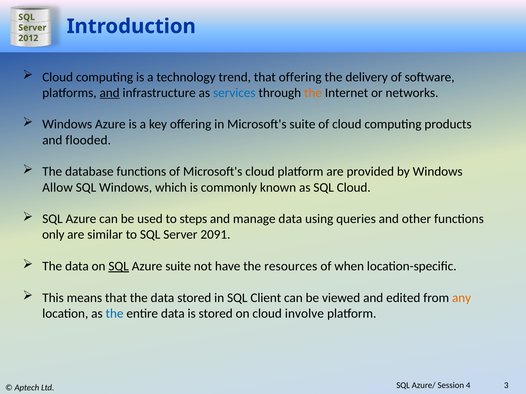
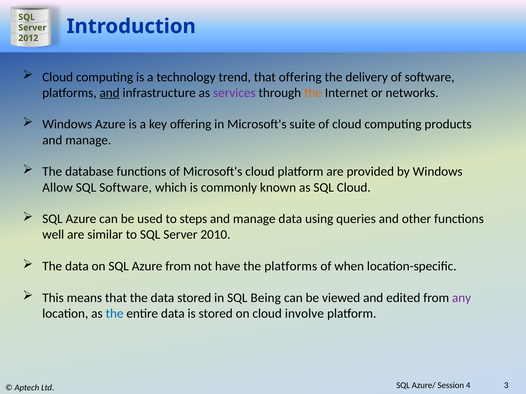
services colour: blue -> purple (234, 93)
flooded: flooded -> manage (88, 140)
SQL Windows: Windows -> Software (126, 188)
only: only -> well (53, 235)
2091: 2091 -> 2010 (215, 235)
SQL underline: present -> none (119, 266)
Azure suite: suite -> from (178, 266)
the resources: resources -> platforms (291, 266)
Client: Client -> Being (266, 298)
any colour: orange -> purple (462, 298)
